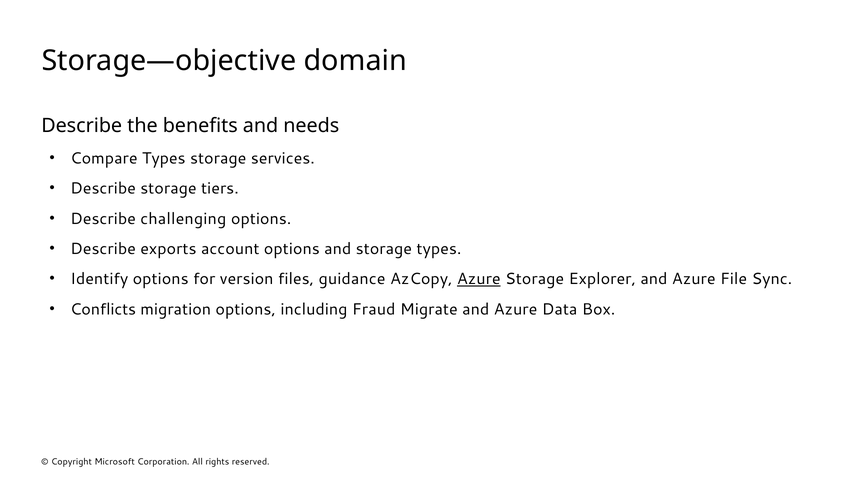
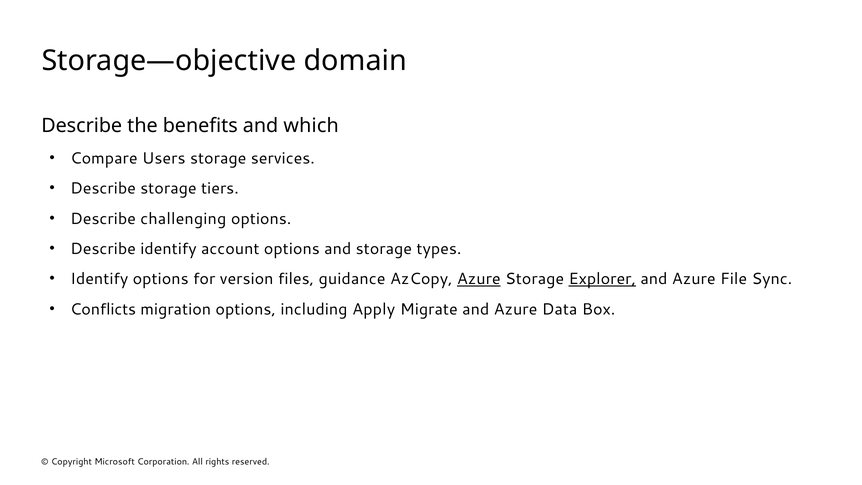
needs: needs -> which (311, 126)
Compare Types: Types -> Users (164, 158)
Describe exports: exports -> identify (168, 249)
Explorer underline: none -> present (602, 279)
Fraud: Fraud -> Apply (374, 309)
